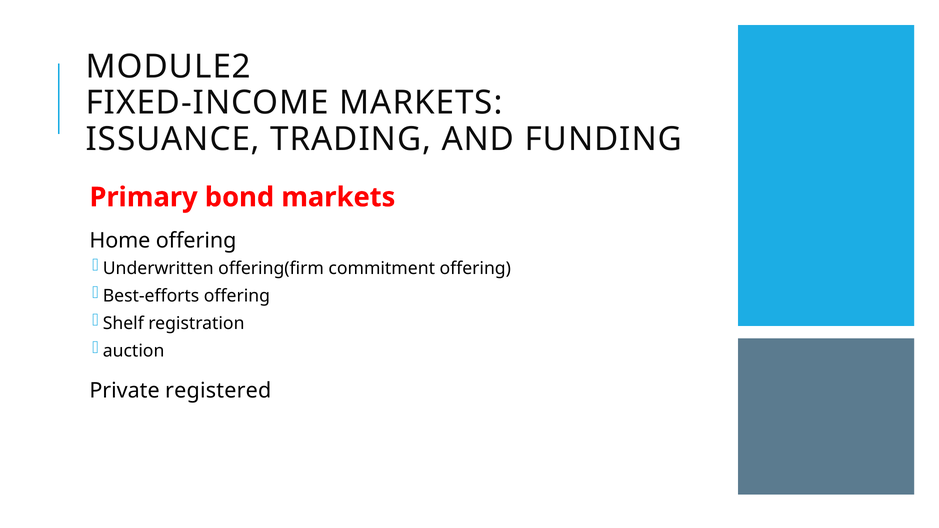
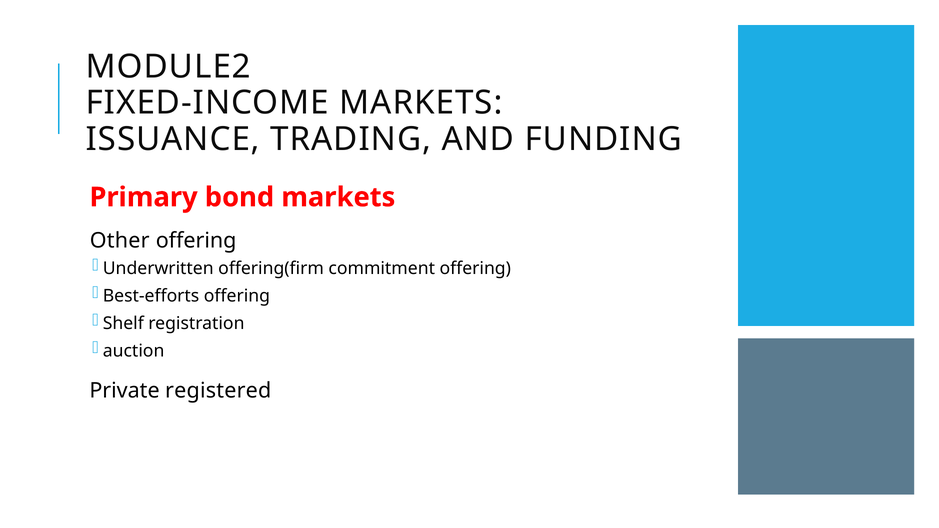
Home: Home -> Other (120, 241)
